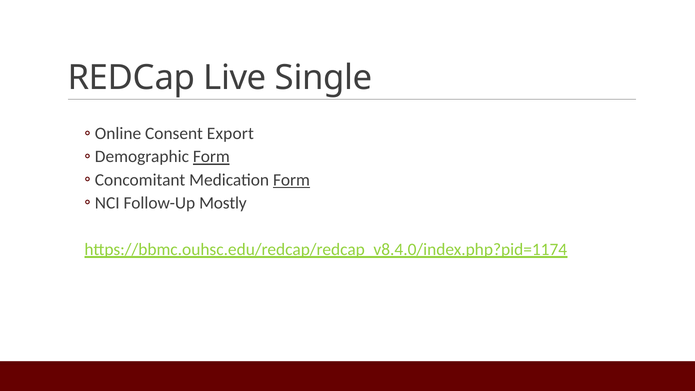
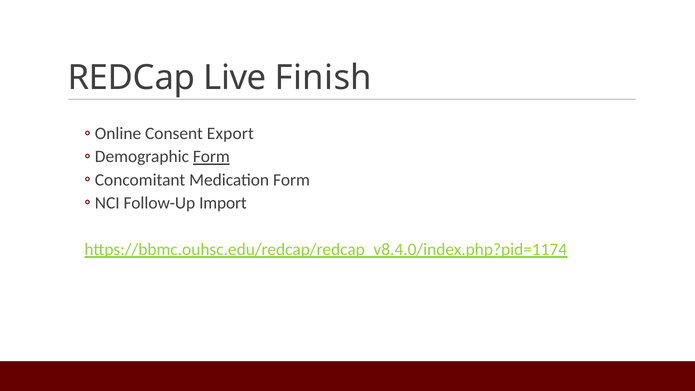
Single: Single -> Finish (323, 78)
Form underline: present -> none (291, 180)
Mostly: Mostly -> Import (223, 203)
